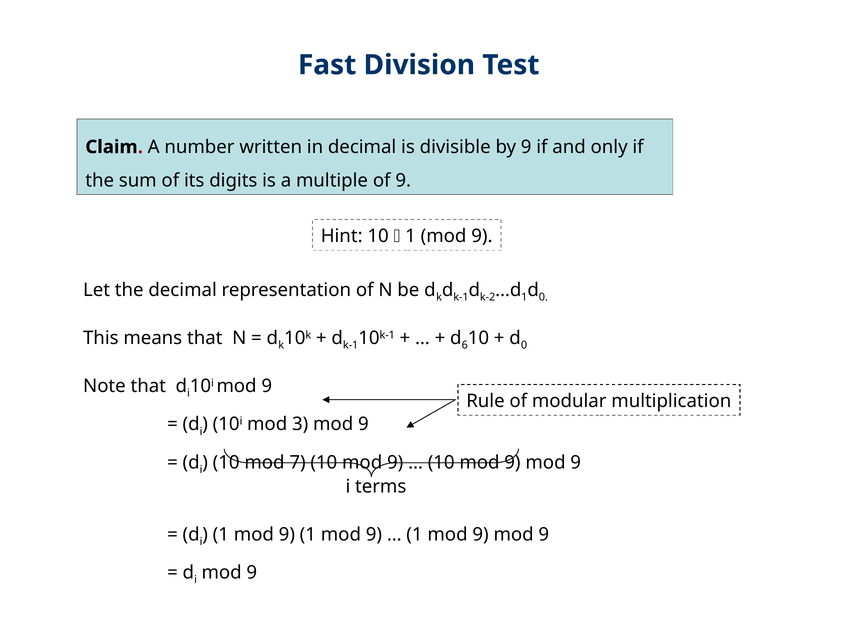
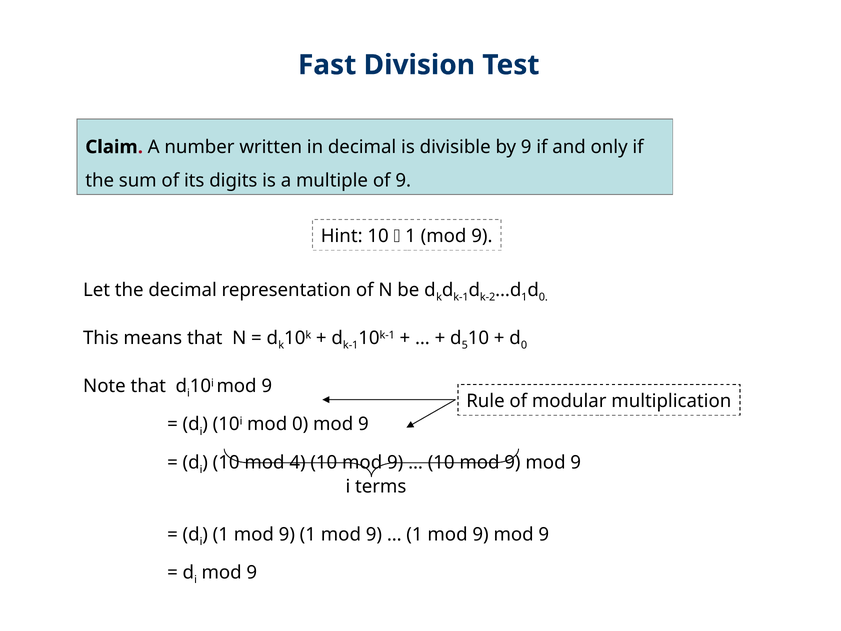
6: 6 -> 5 (465, 345)
mod 3: 3 -> 0 (300, 424)
7: 7 -> 4 (298, 462)
